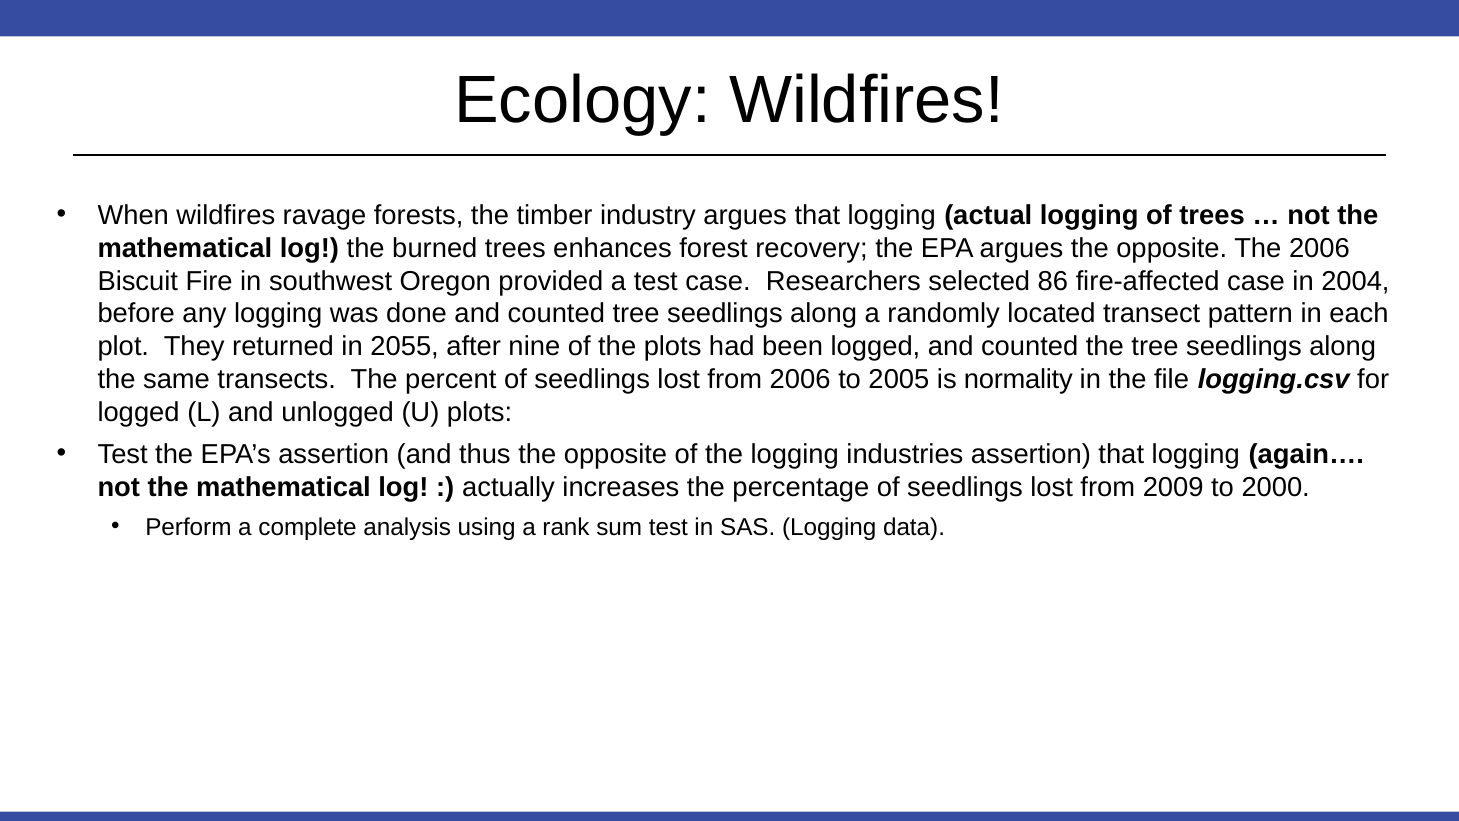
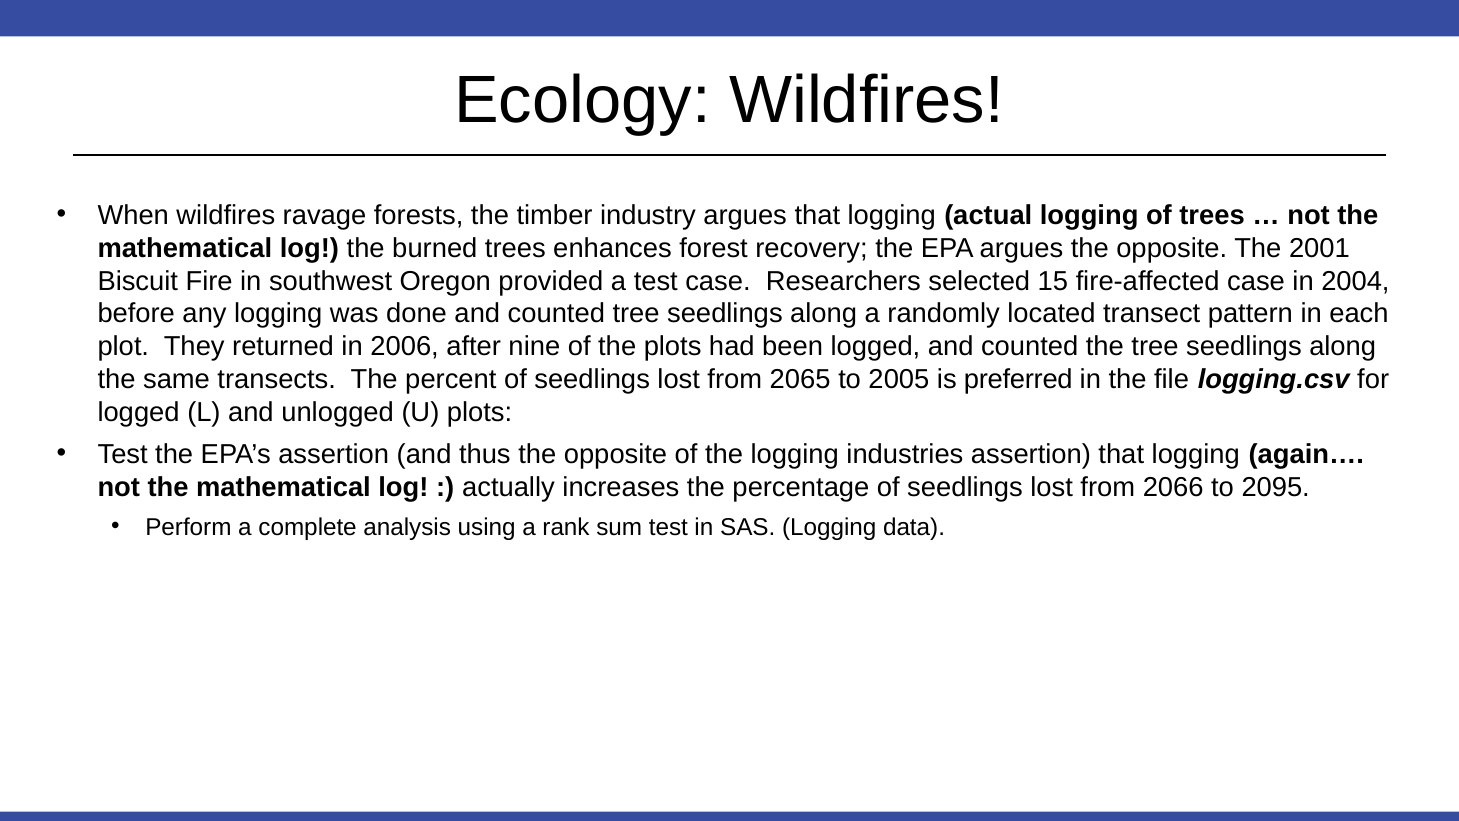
The 2006: 2006 -> 2001 (1319, 248)
86: 86 -> 15 (1053, 281)
2055: 2055 -> 2006 (405, 347)
from 2006: 2006 -> 2065 (800, 379)
normality: normality -> preferred (1018, 379)
2009: 2009 -> 2066 (1173, 487)
2000: 2000 -> 2095 (1276, 487)
